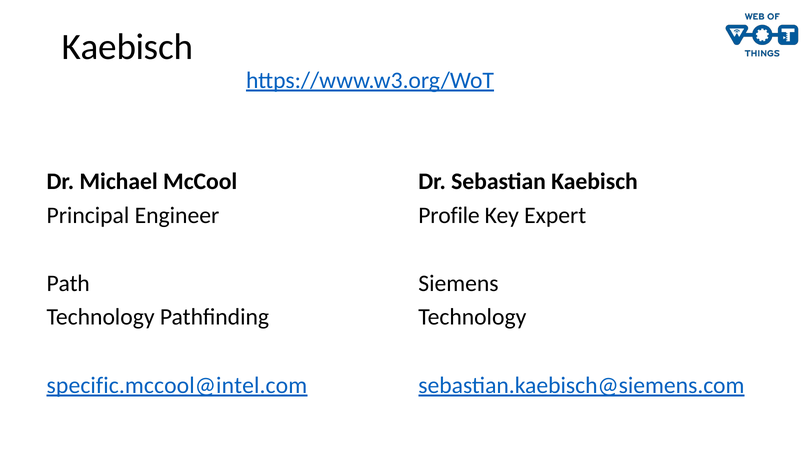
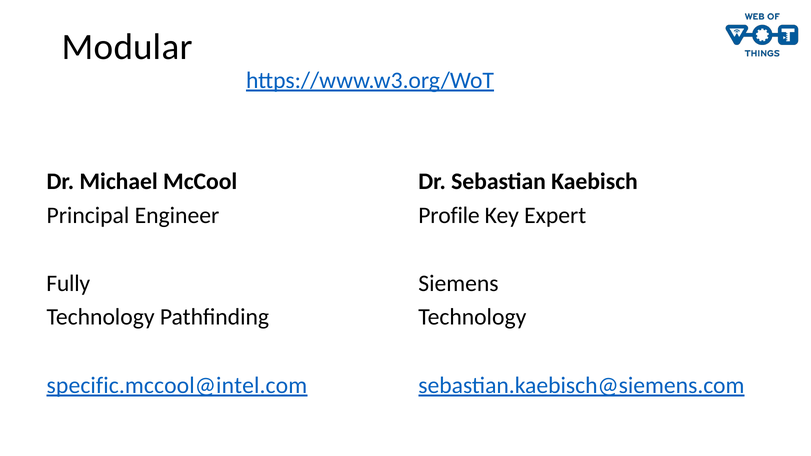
Kaebisch: Kaebisch -> Modular (127, 47)
Path: Path -> Fully (68, 283)
